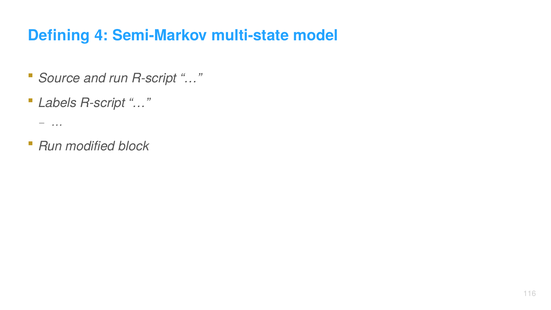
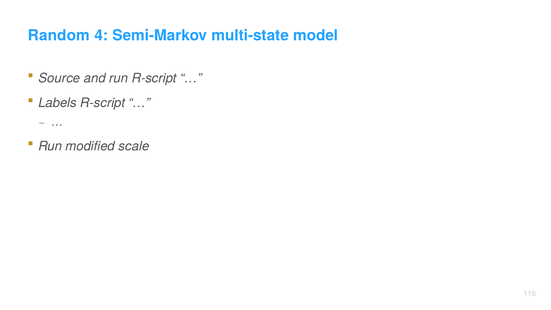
Defining: Defining -> Random (59, 35)
block: block -> scale (134, 146)
